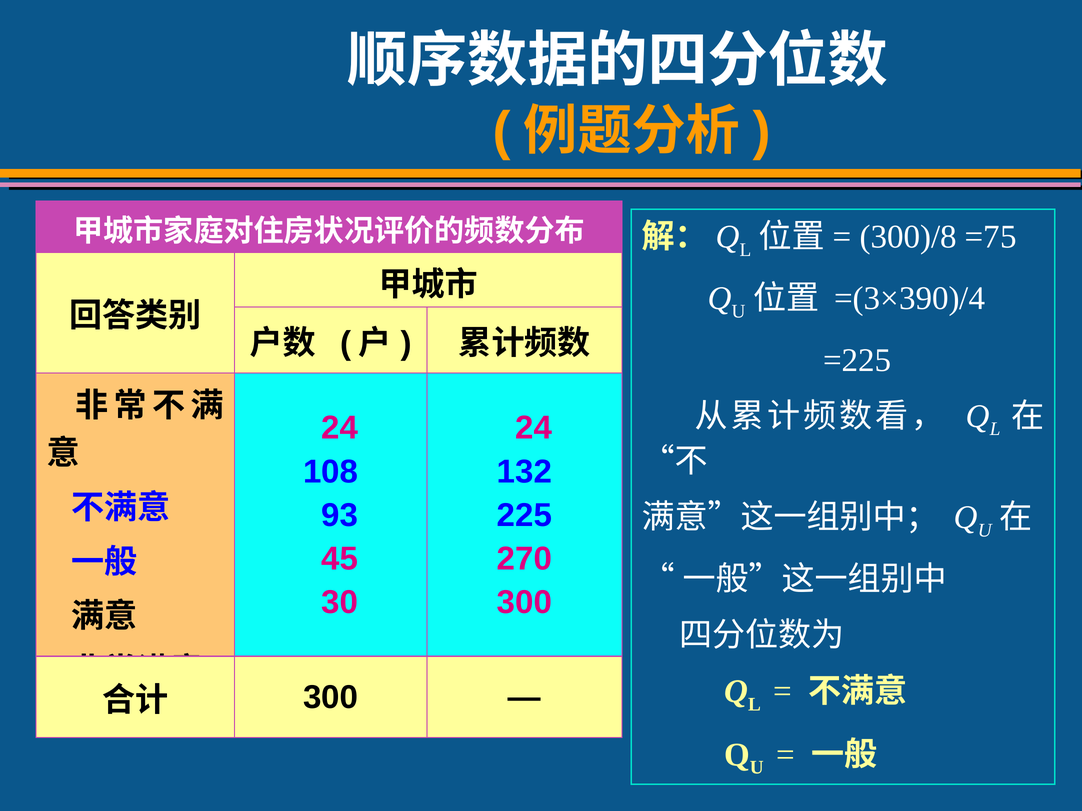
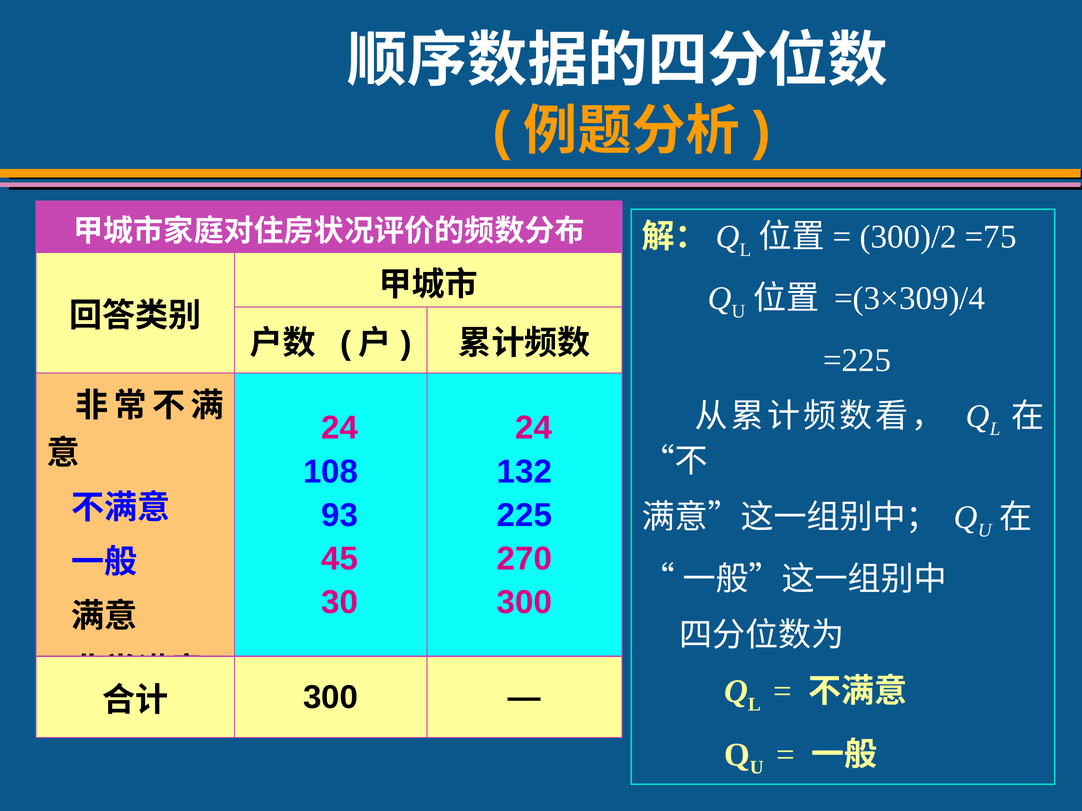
300)/8: 300)/8 -> 300)/2 (908, 237)
=(3×390)/4: =(3×390)/4 -> =(3×309)/4 (910, 299)
